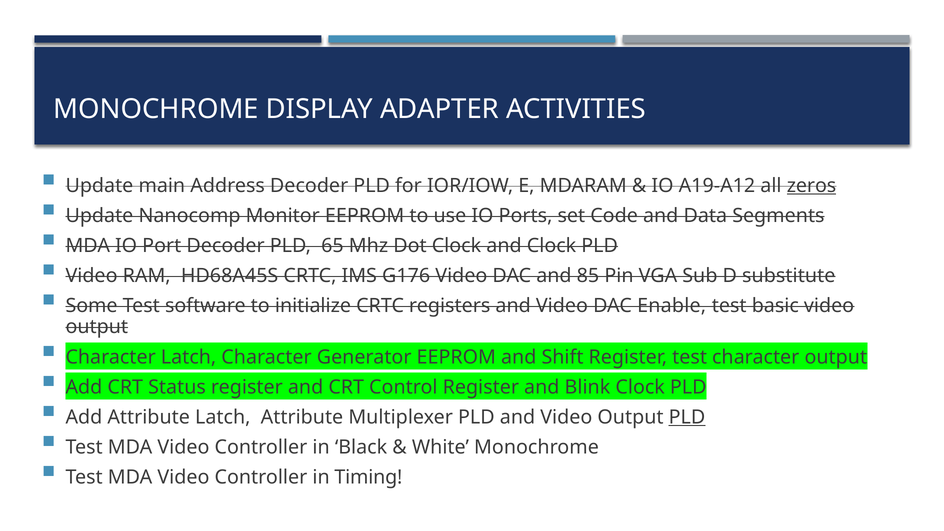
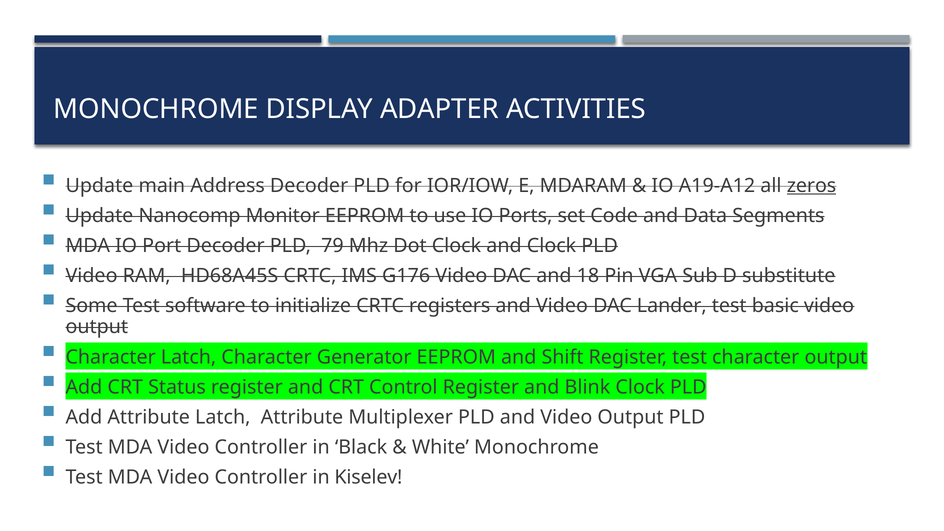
65: 65 -> 79 (332, 246)
85: 85 -> 18 (588, 276)
Enable: Enable -> Lander (672, 306)
PLD underline: present -> none (687, 417)
Timing: Timing -> Kiselev (368, 477)
